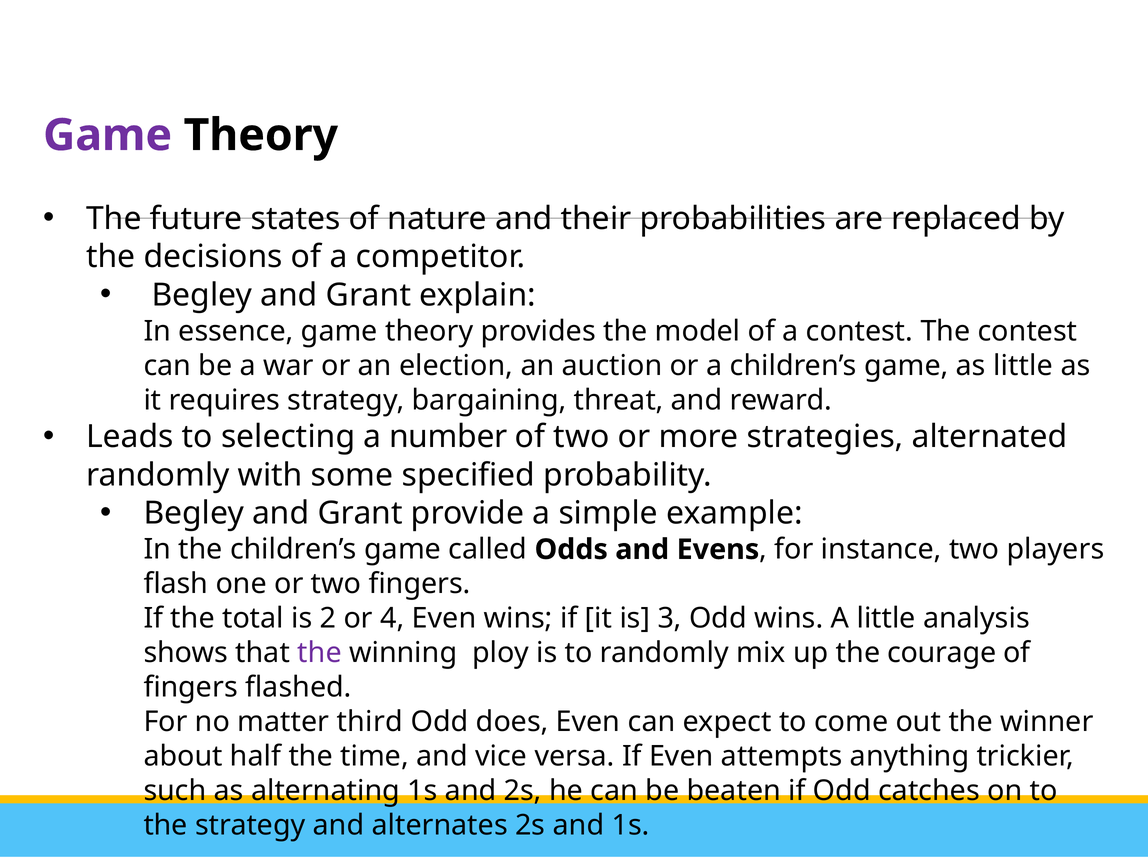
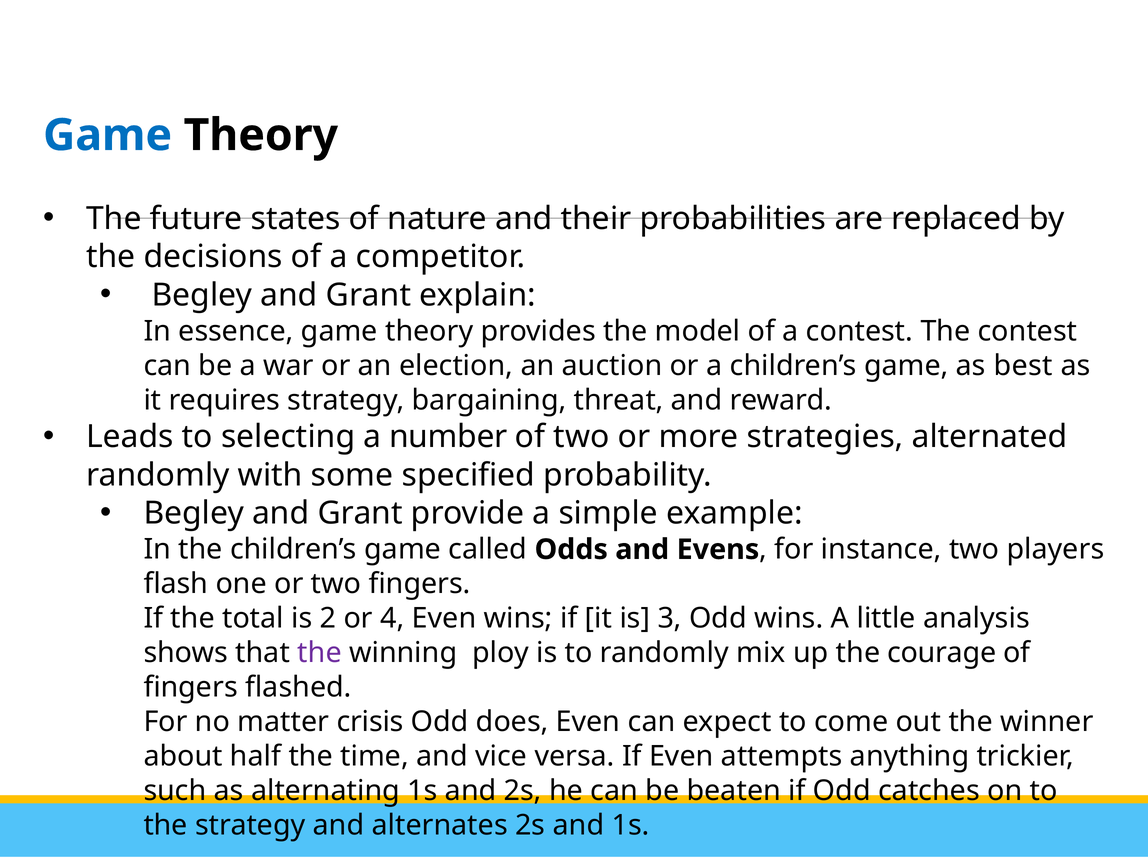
Game colour: purple -> blue (108, 135)
as little: little -> best (1023, 366)
third: third -> crisis (370, 722)
